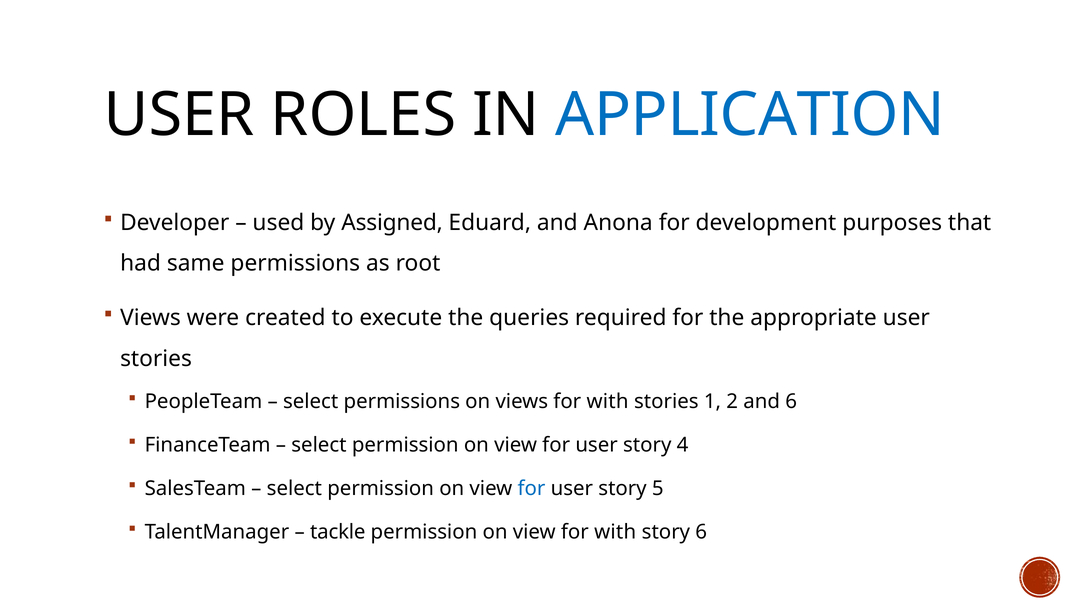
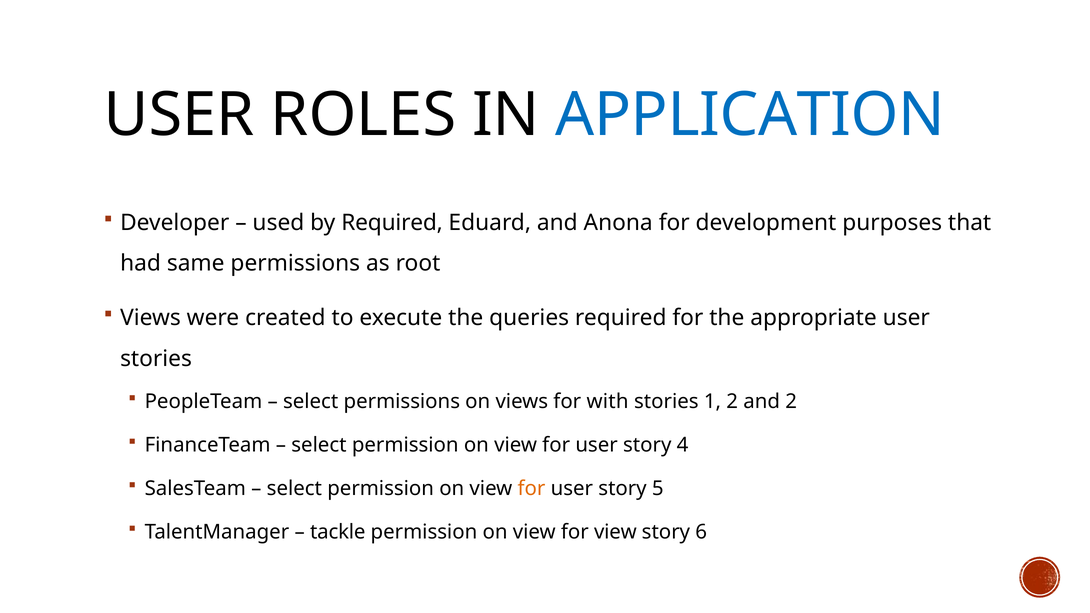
by Assigned: Assigned -> Required (392, 223)
and 6: 6 -> 2 (791, 401)
for colour: blue -> orange (531, 489)
view for with: with -> view (615, 532)
